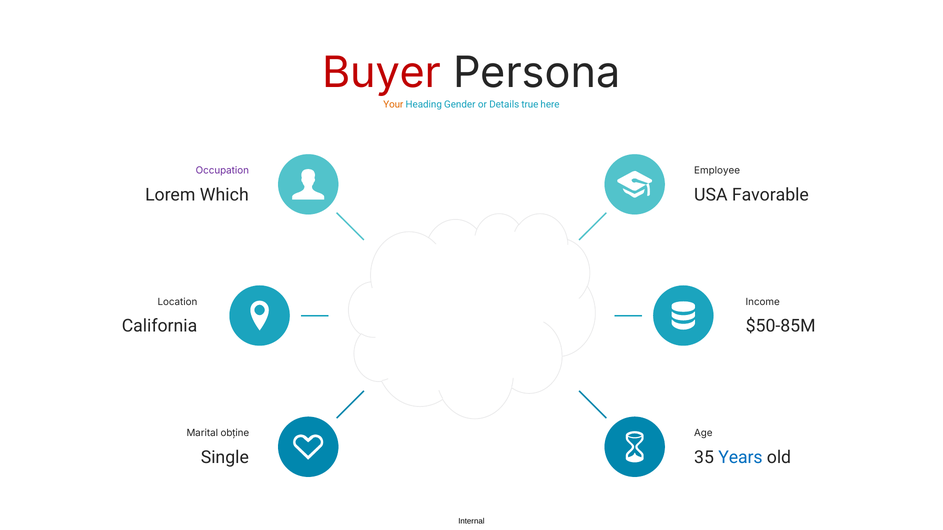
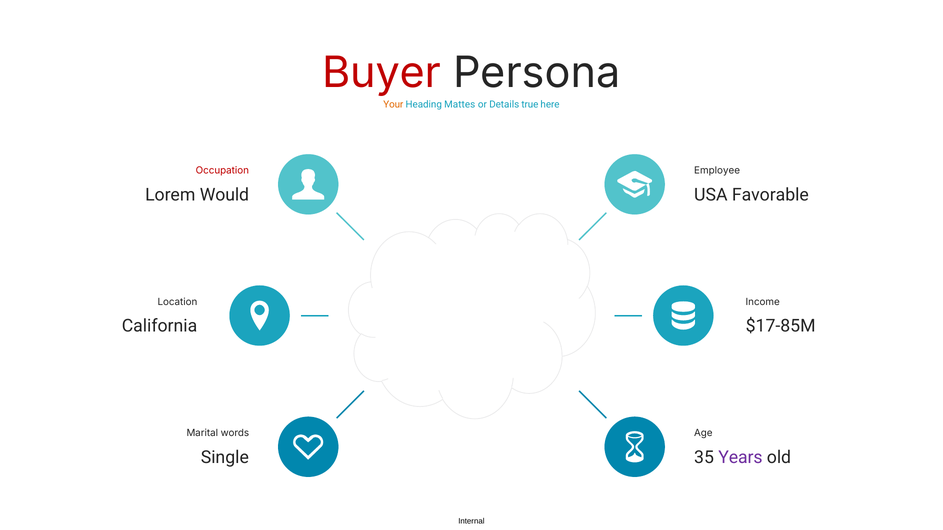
Gender: Gender -> Mattes (460, 105)
Occupation colour: purple -> red (222, 171)
Which: Which -> Would (224, 195)
$50-85M: $50-85M -> $17-85M (781, 326)
obține: obține -> words (235, 434)
Years colour: blue -> purple (740, 458)
